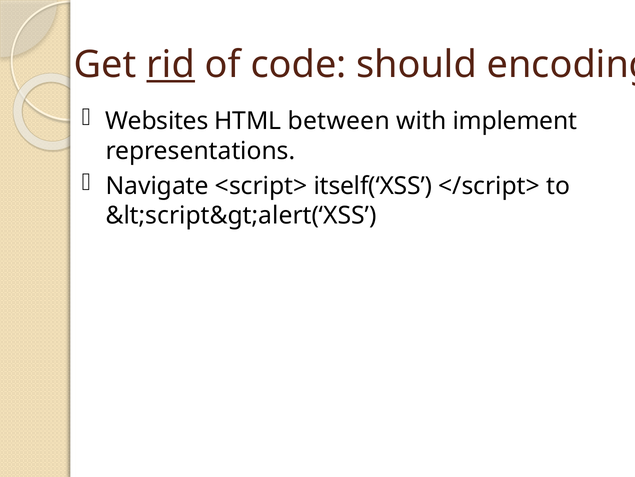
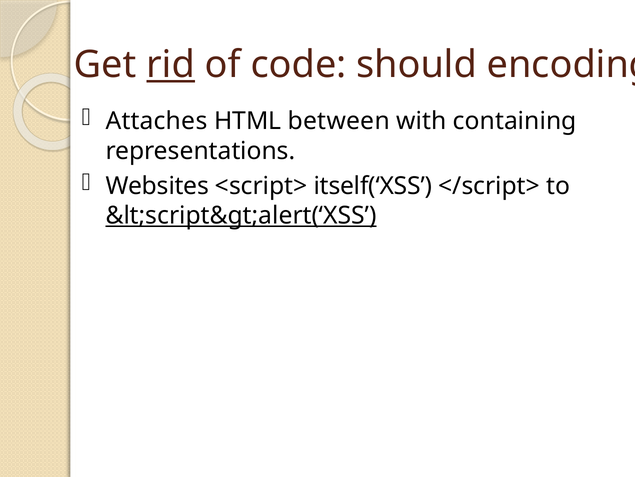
Websites: Websites -> Attaches (157, 121)
implement: implement -> containing (515, 121)
Navigate: Navigate -> Websites (157, 186)
&lt;script&gt;alert(‘XSS underline: none -> present (241, 215)
